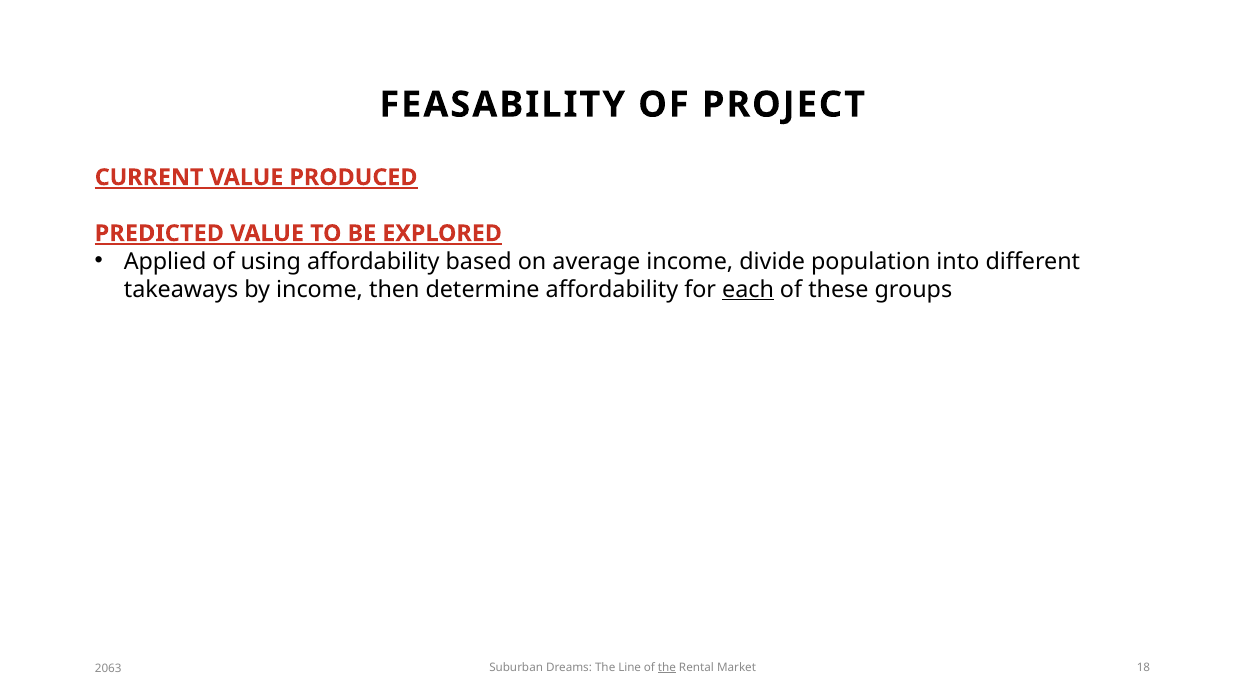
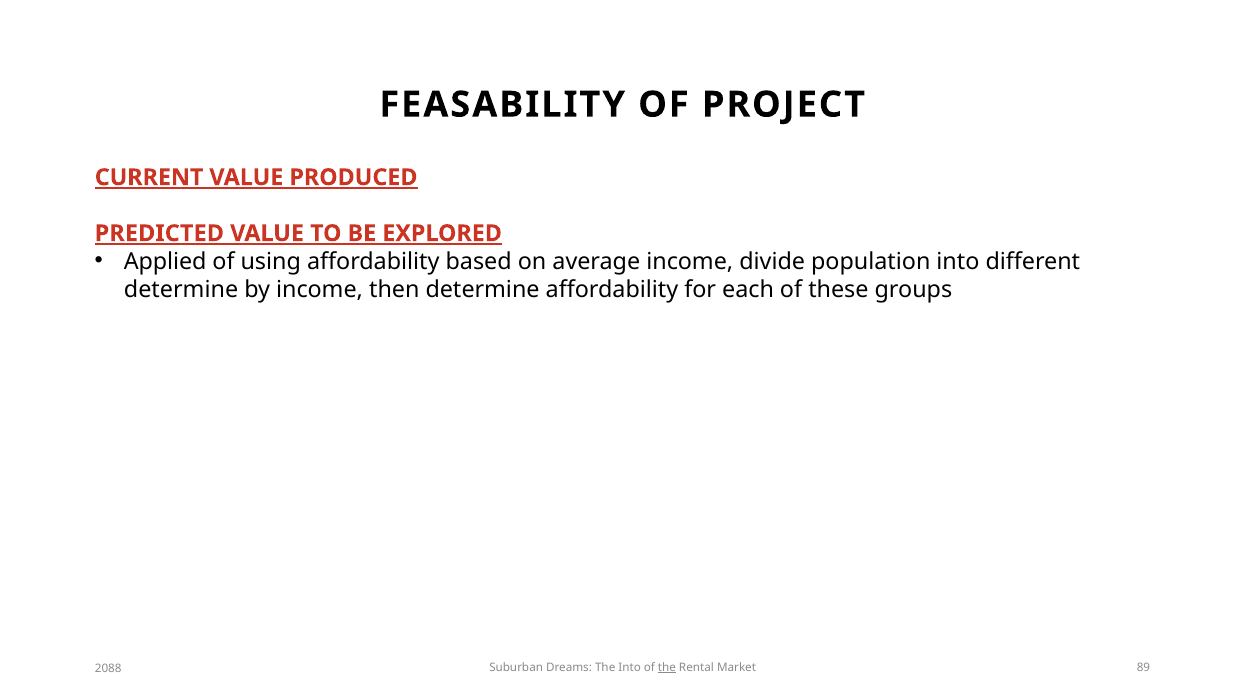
takeaways: takeaways -> determine (181, 290)
each underline: present -> none (748, 290)
The Line: Line -> Into (630, 668)
18: 18 -> 89 (1143, 668)
2063: 2063 -> 2088 (108, 669)
